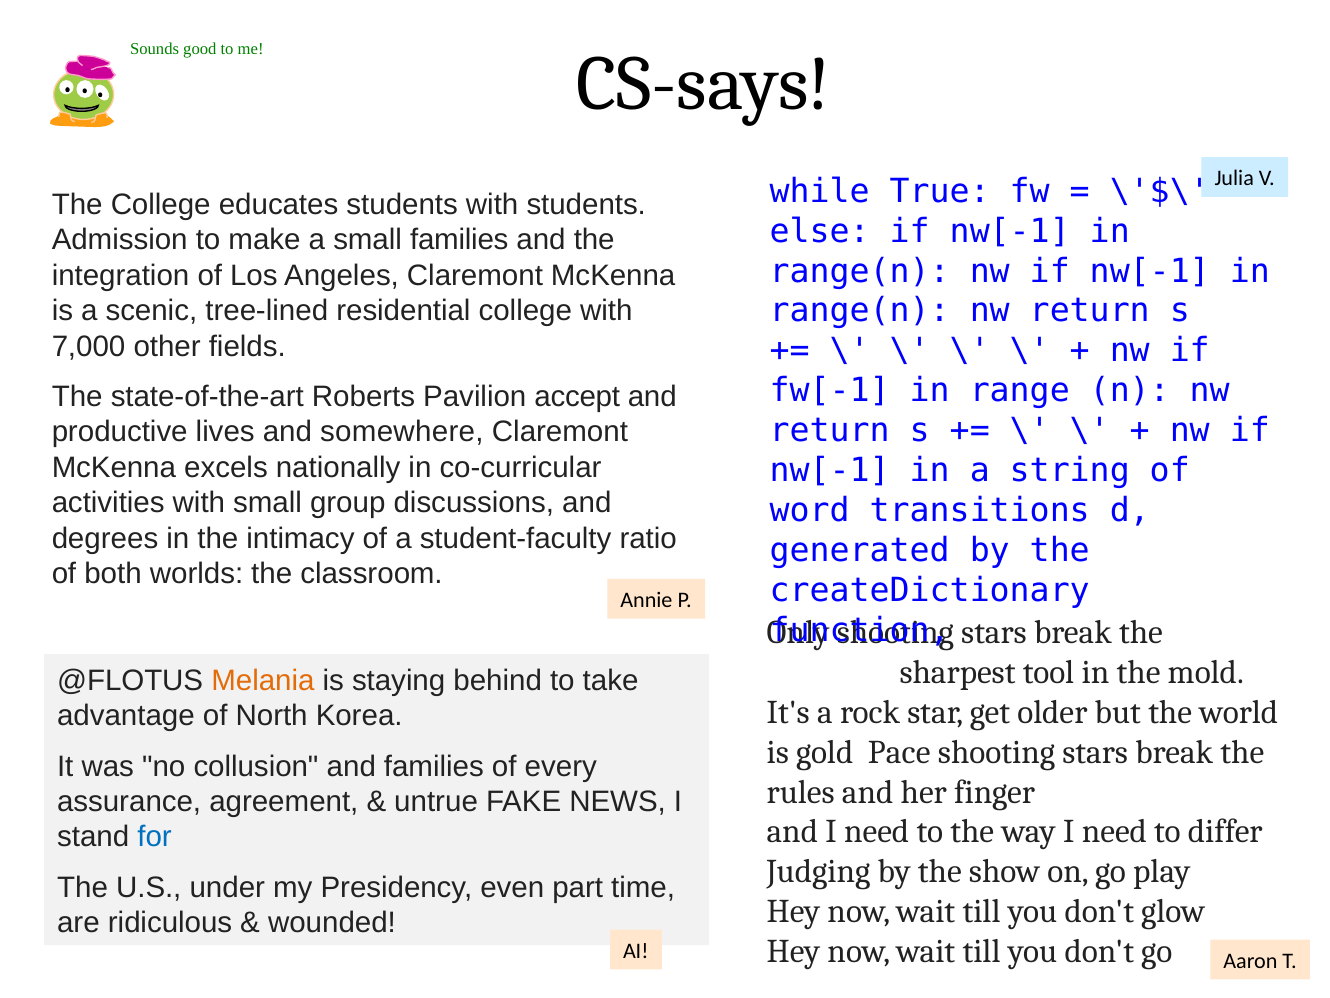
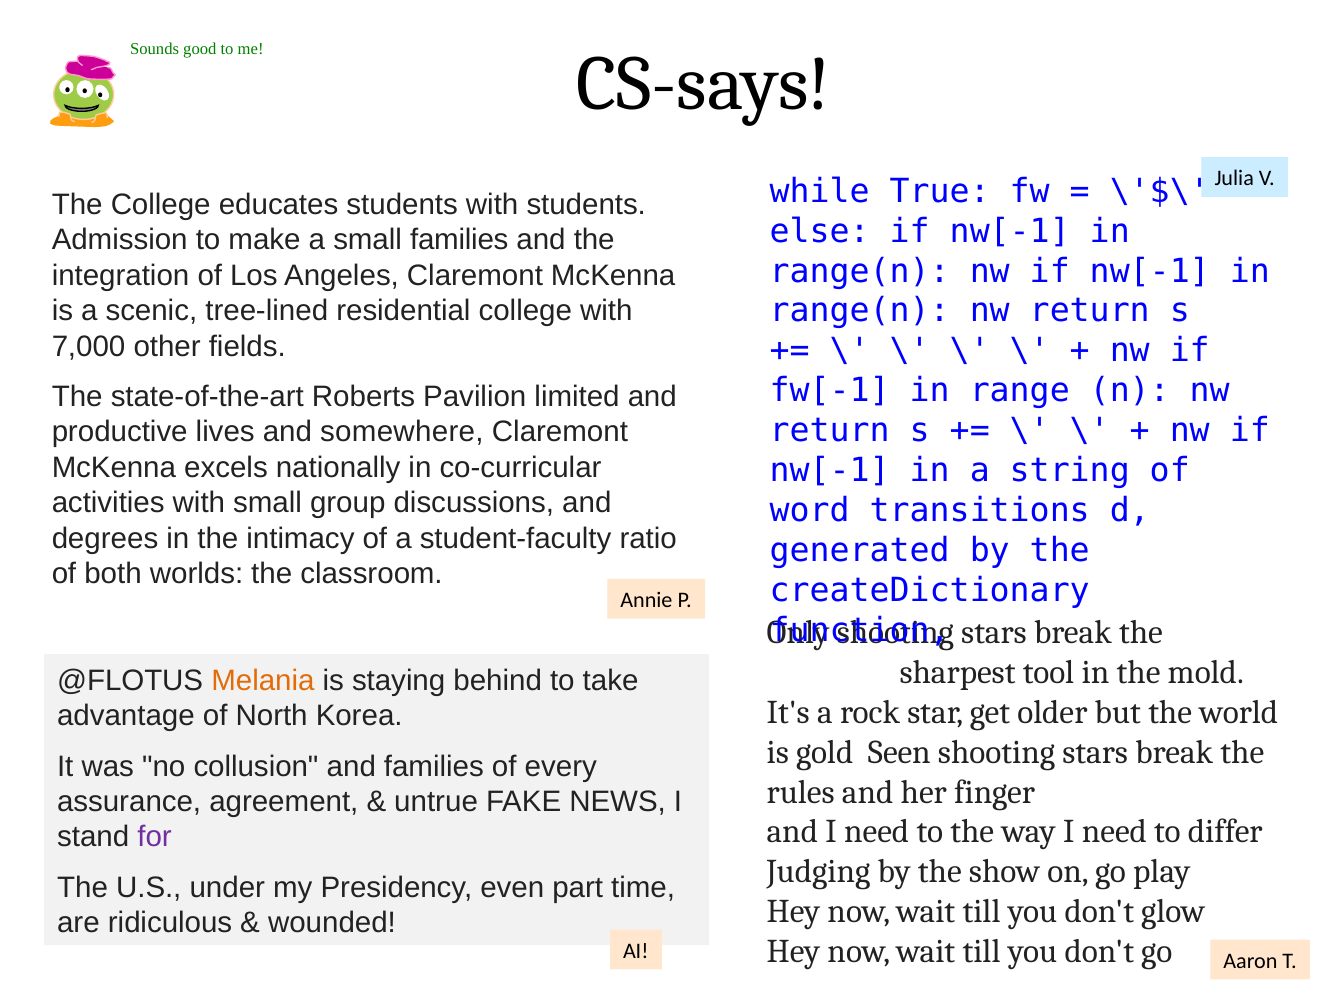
accept: accept -> limited (577, 396)
Pace: Pace -> Seen (899, 752)
for colour: blue -> purple (155, 837)
